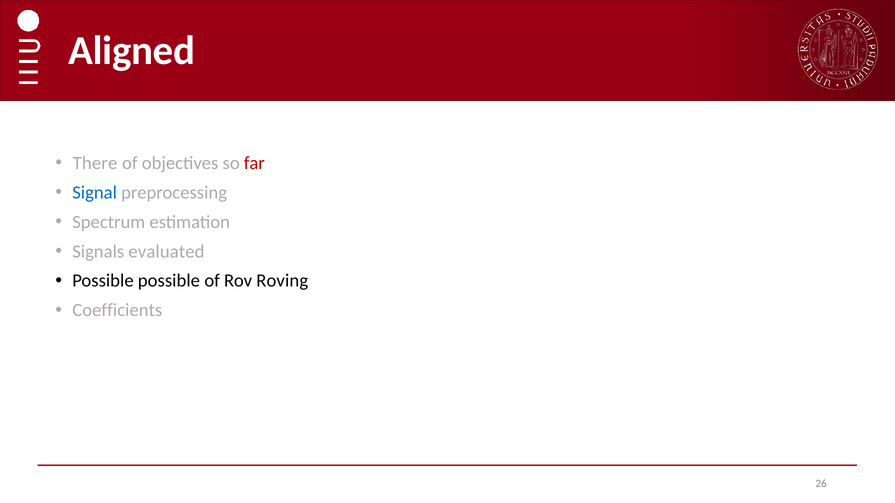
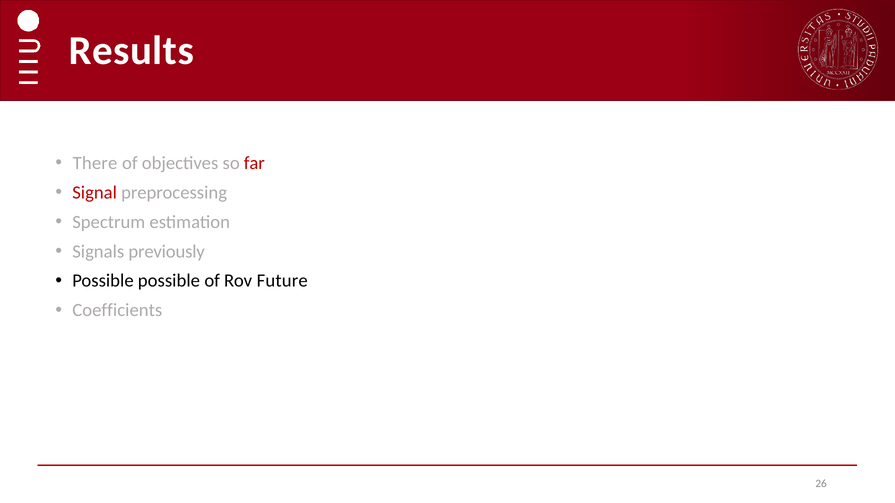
Aligned: Aligned -> Results (131, 51)
Signal colour: blue -> red (95, 193)
evaluated: evaluated -> previously (167, 252)
Roving: Roving -> Future (282, 281)
